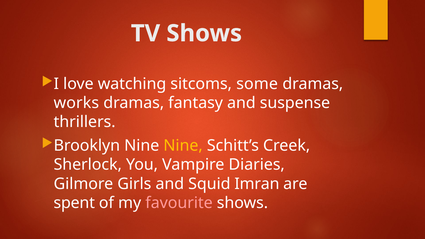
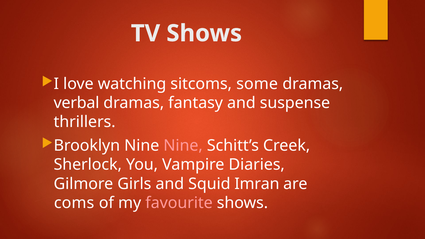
works: works -> verbal (76, 103)
Nine colour: yellow -> pink (183, 146)
spent: spent -> coms (74, 203)
